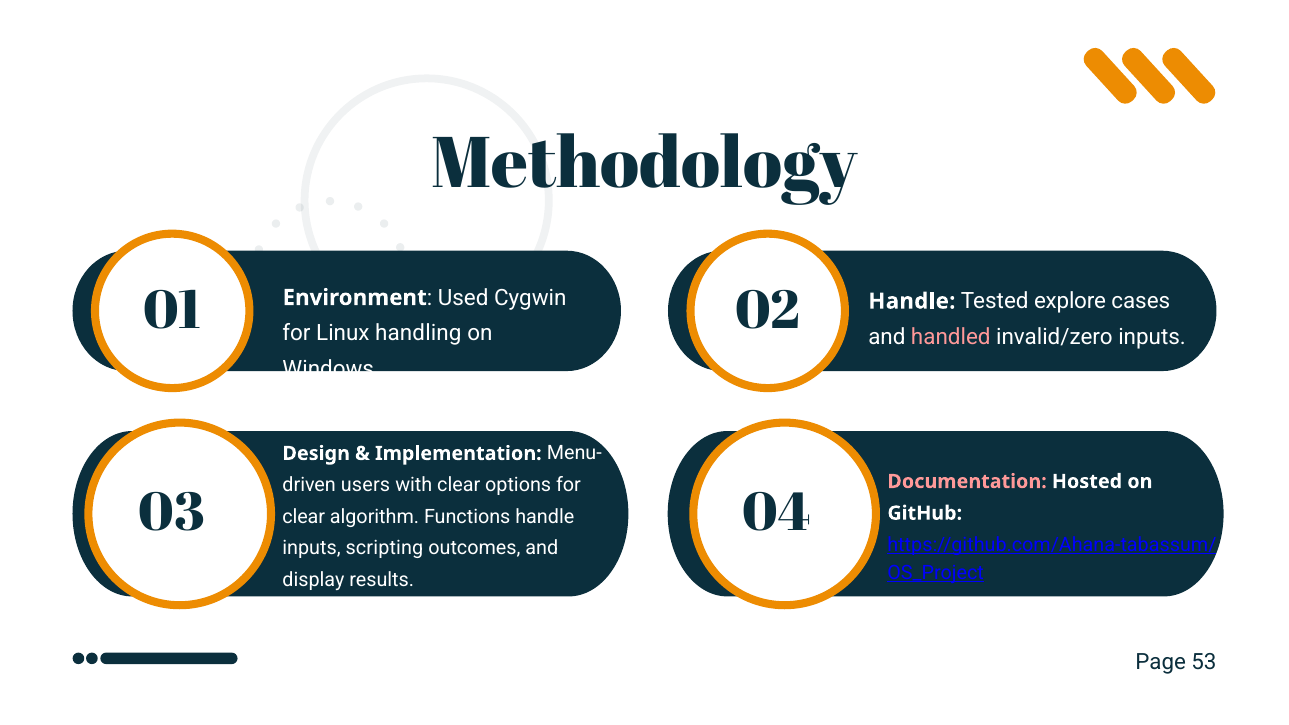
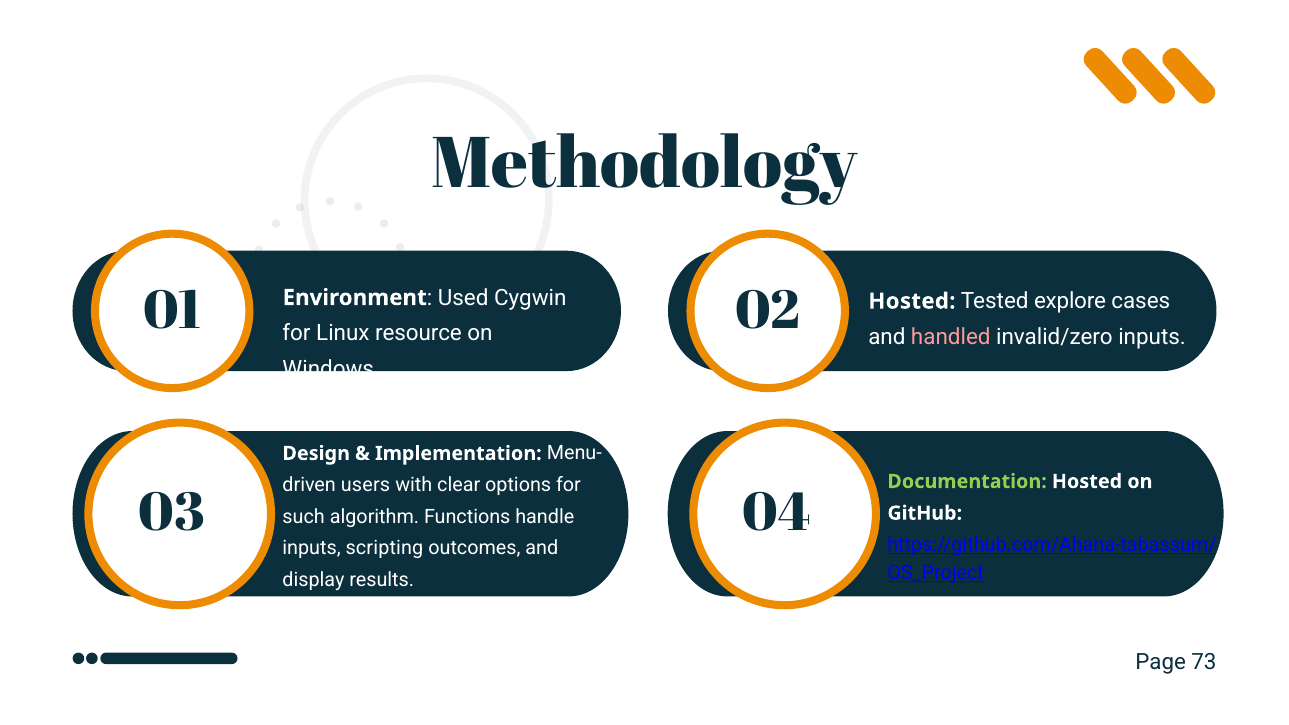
02 Handle: Handle -> Hosted (912, 301)
handling: handling -> resource (418, 334)
Documentation colour: pink -> light green (967, 482)
clear: clear -> such (304, 517)
53: 53 -> 73 (1204, 662)
